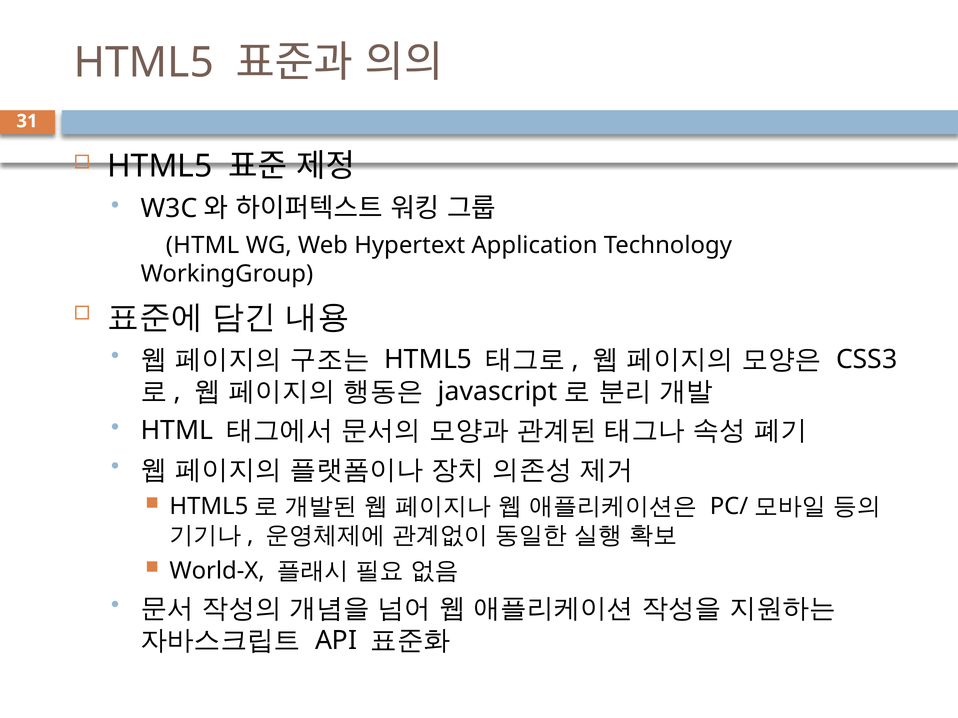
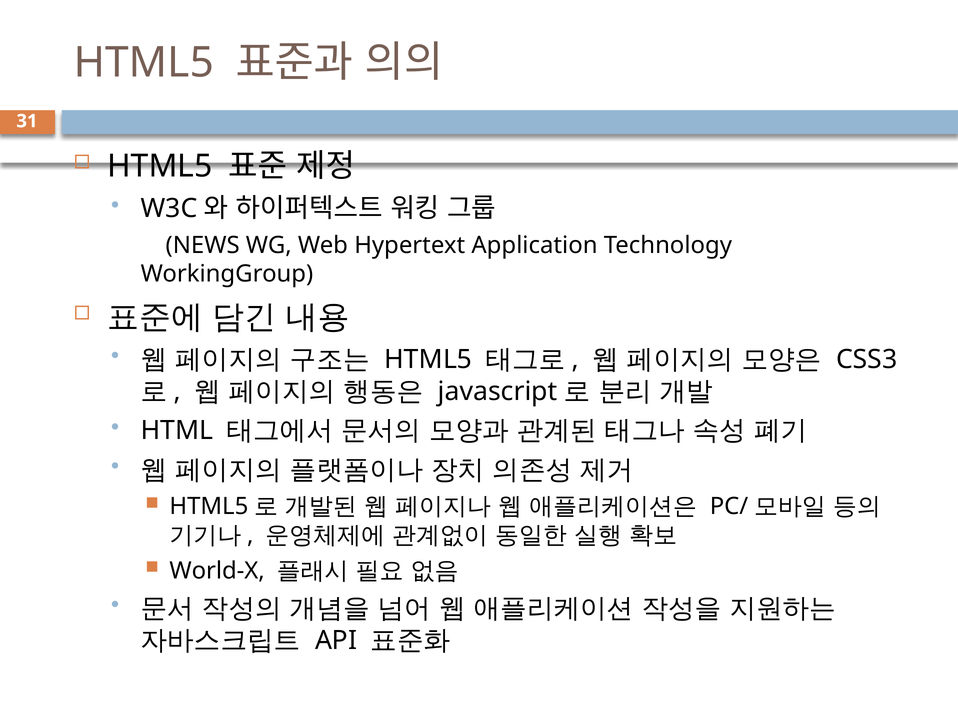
HTML: HTML -> NEWS (203, 245)
